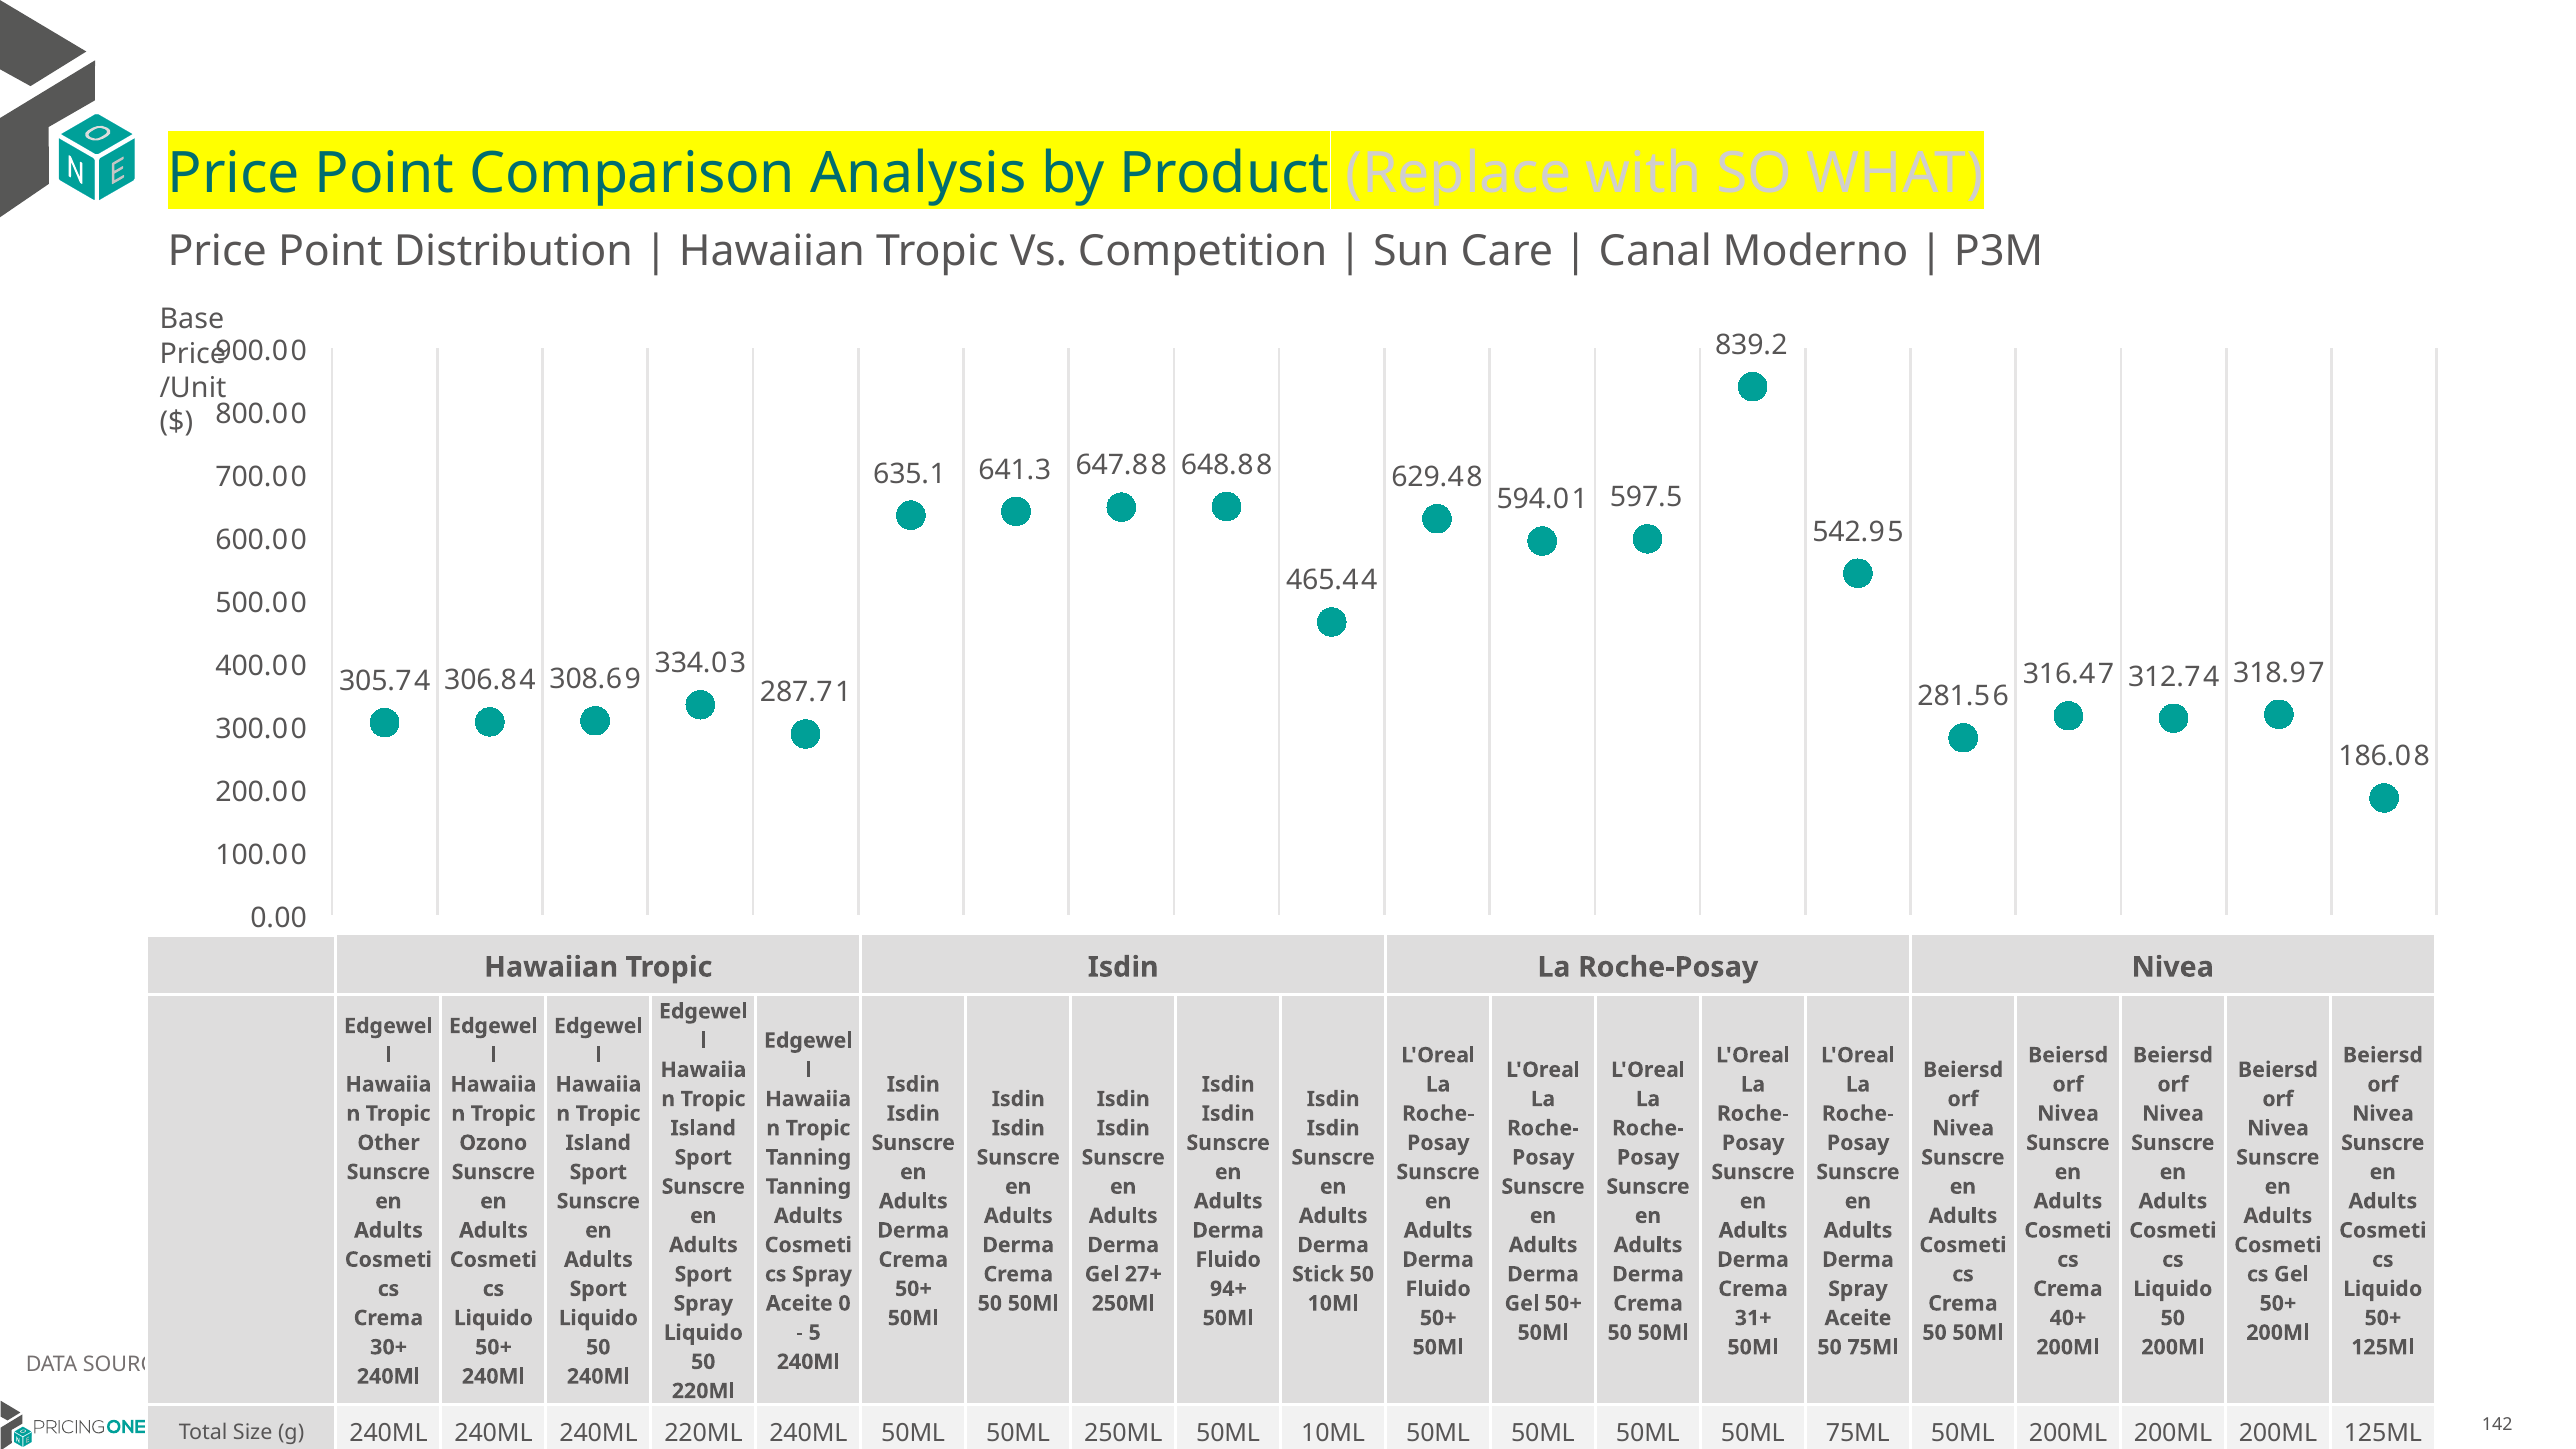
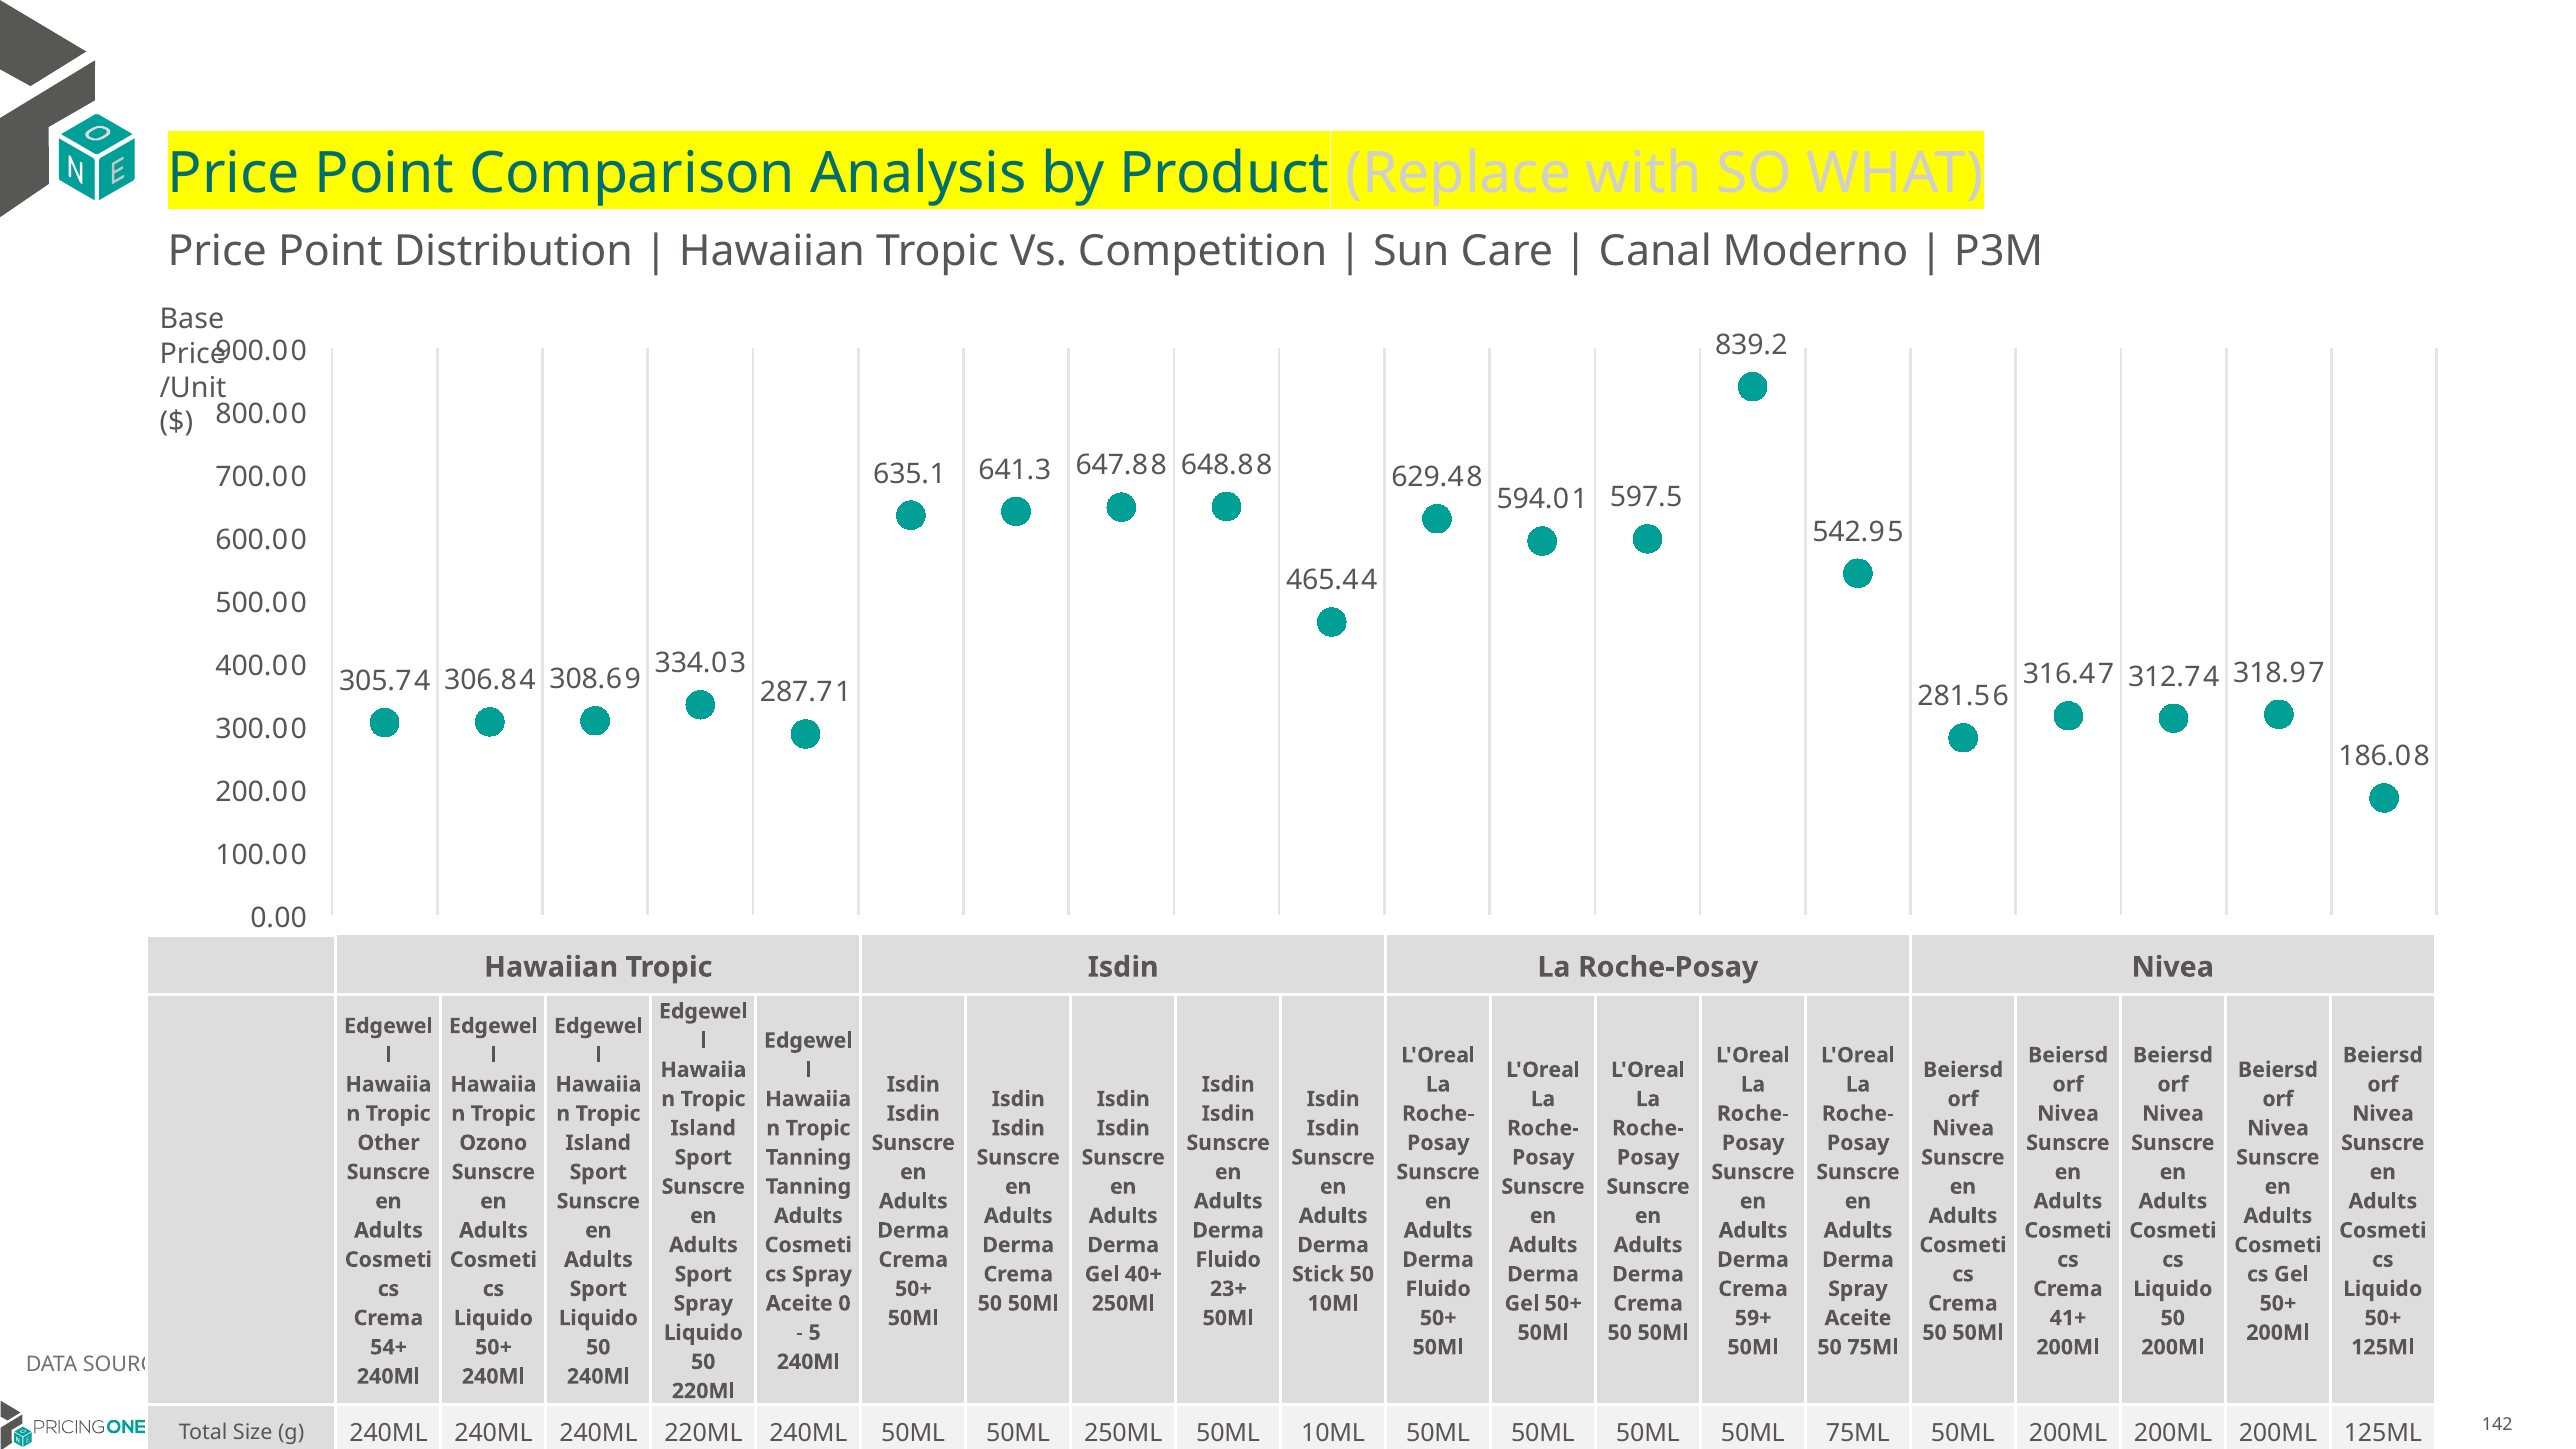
27+: 27+ -> 40+ (1143, 1274)
94+: 94+ -> 23+ (1228, 1289)
31+: 31+ -> 59+ (1753, 1318)
40+: 40+ -> 41+ (2068, 1318)
30+: 30+ -> 54+ (389, 1347)
